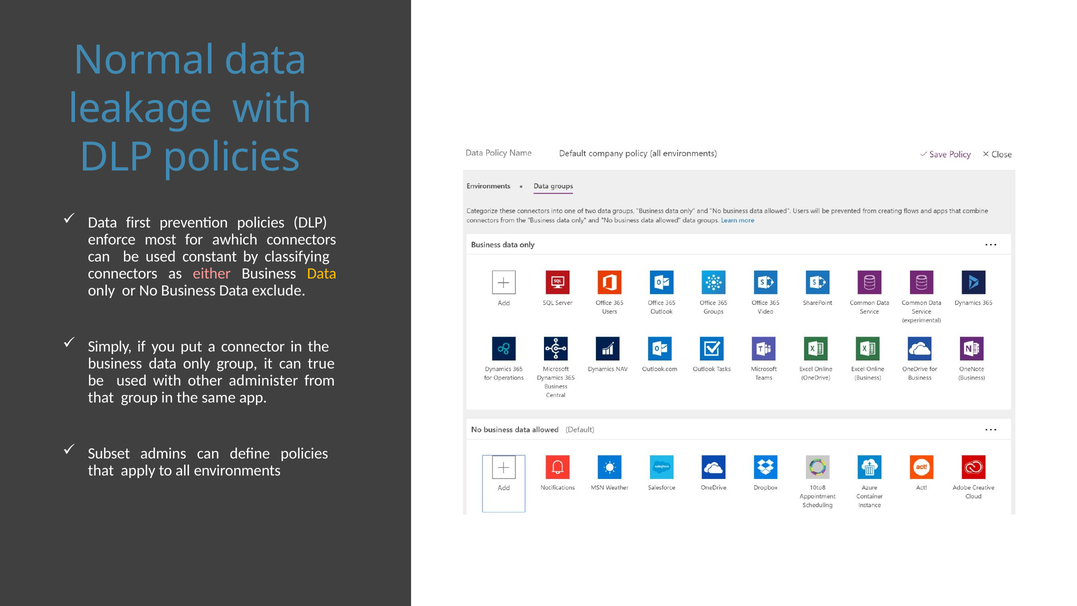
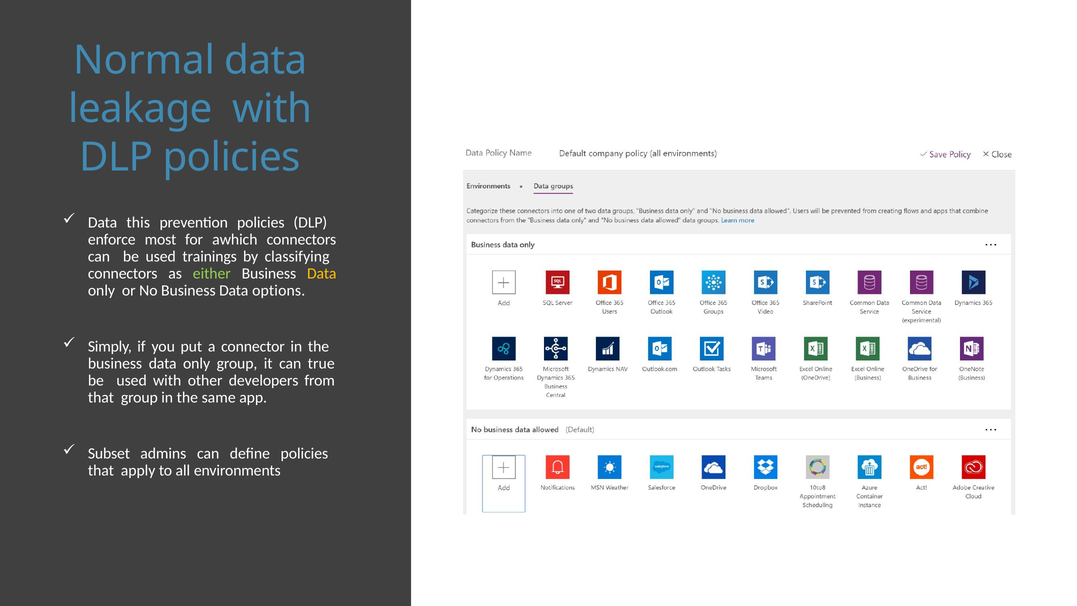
first: first -> this (138, 222)
constant: constant -> trainings (210, 256)
either colour: pink -> light green (212, 273)
exclude: exclude -> options (279, 290)
administer: administer -> developers (264, 380)
